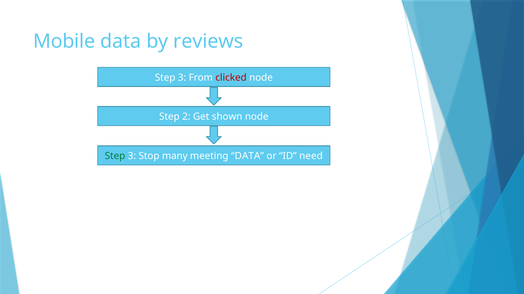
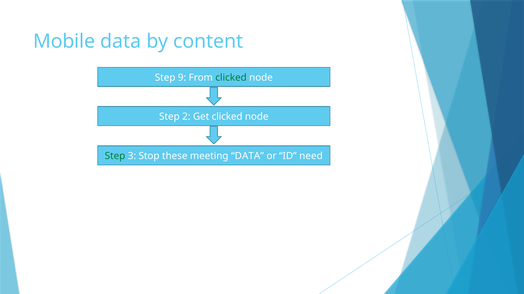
reviews: reviews -> content (208, 41)
3: 3 -> 9 (182, 78)
clicked colour: red -> green (231, 78)
Get shown: shown -> clicked (227, 117)
many: many -> these (175, 156)
